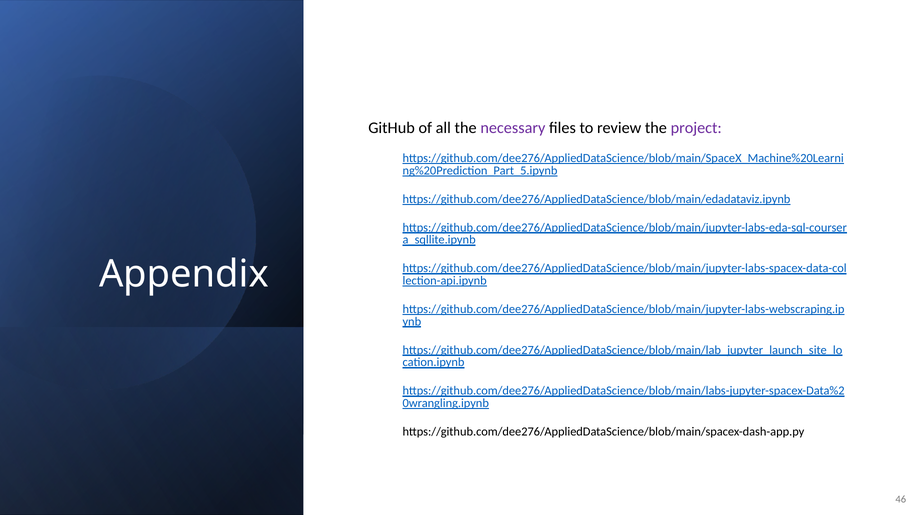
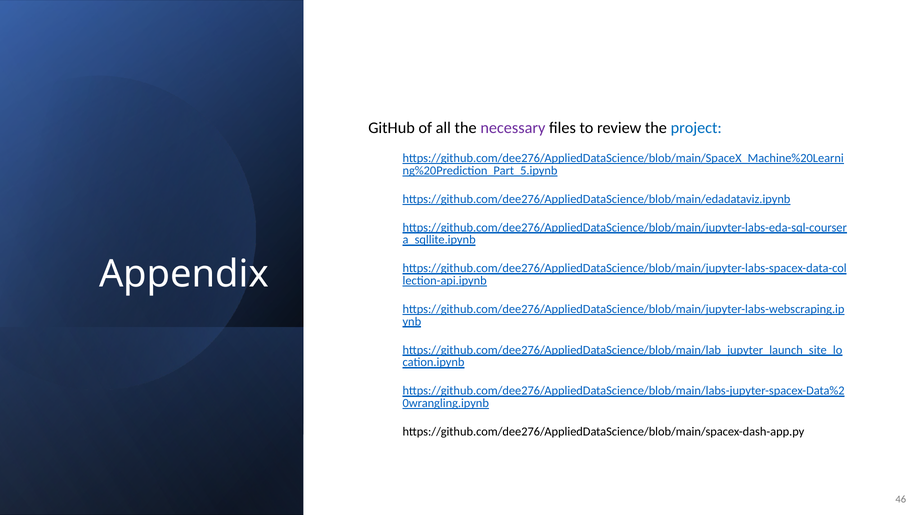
project colour: purple -> blue (696, 128)
